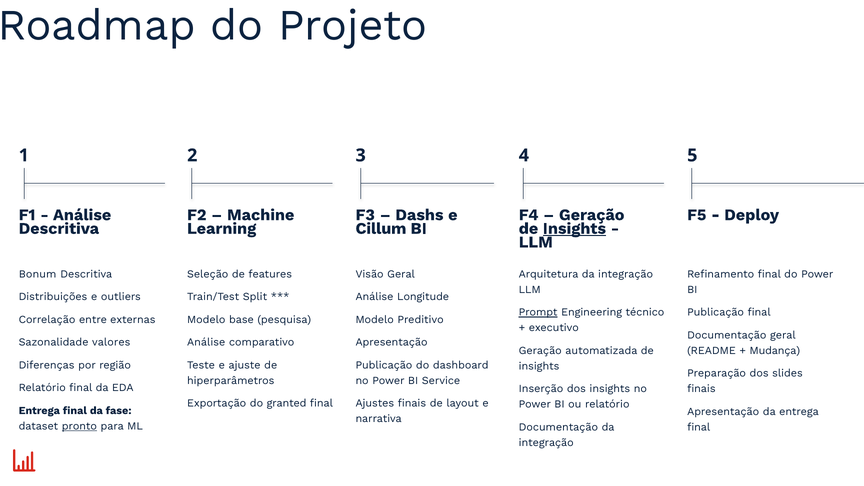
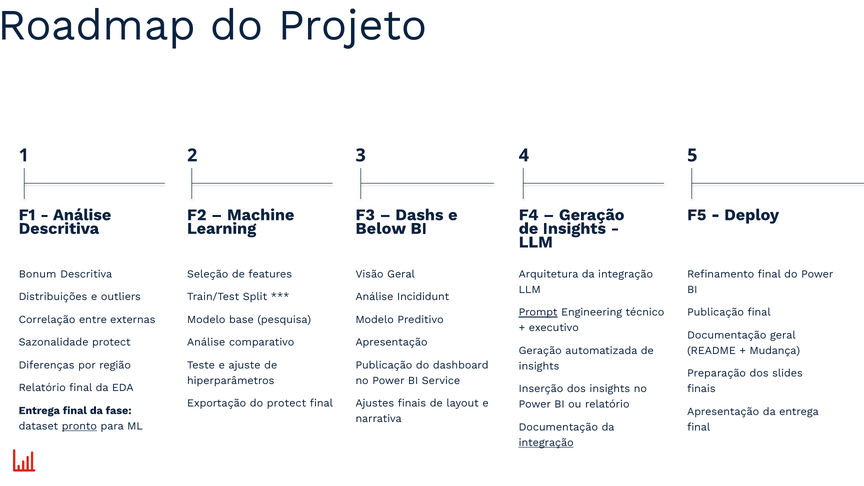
Cillum: Cillum -> Below (381, 228)
Insights underline: present -> none (574, 228)
Longitude: Longitude -> Incididunt (423, 297)
Sazonalidade valores: valores -> protect (111, 342)
do granted: granted -> protect (287, 403)
integração underline: none -> present (546, 443)
